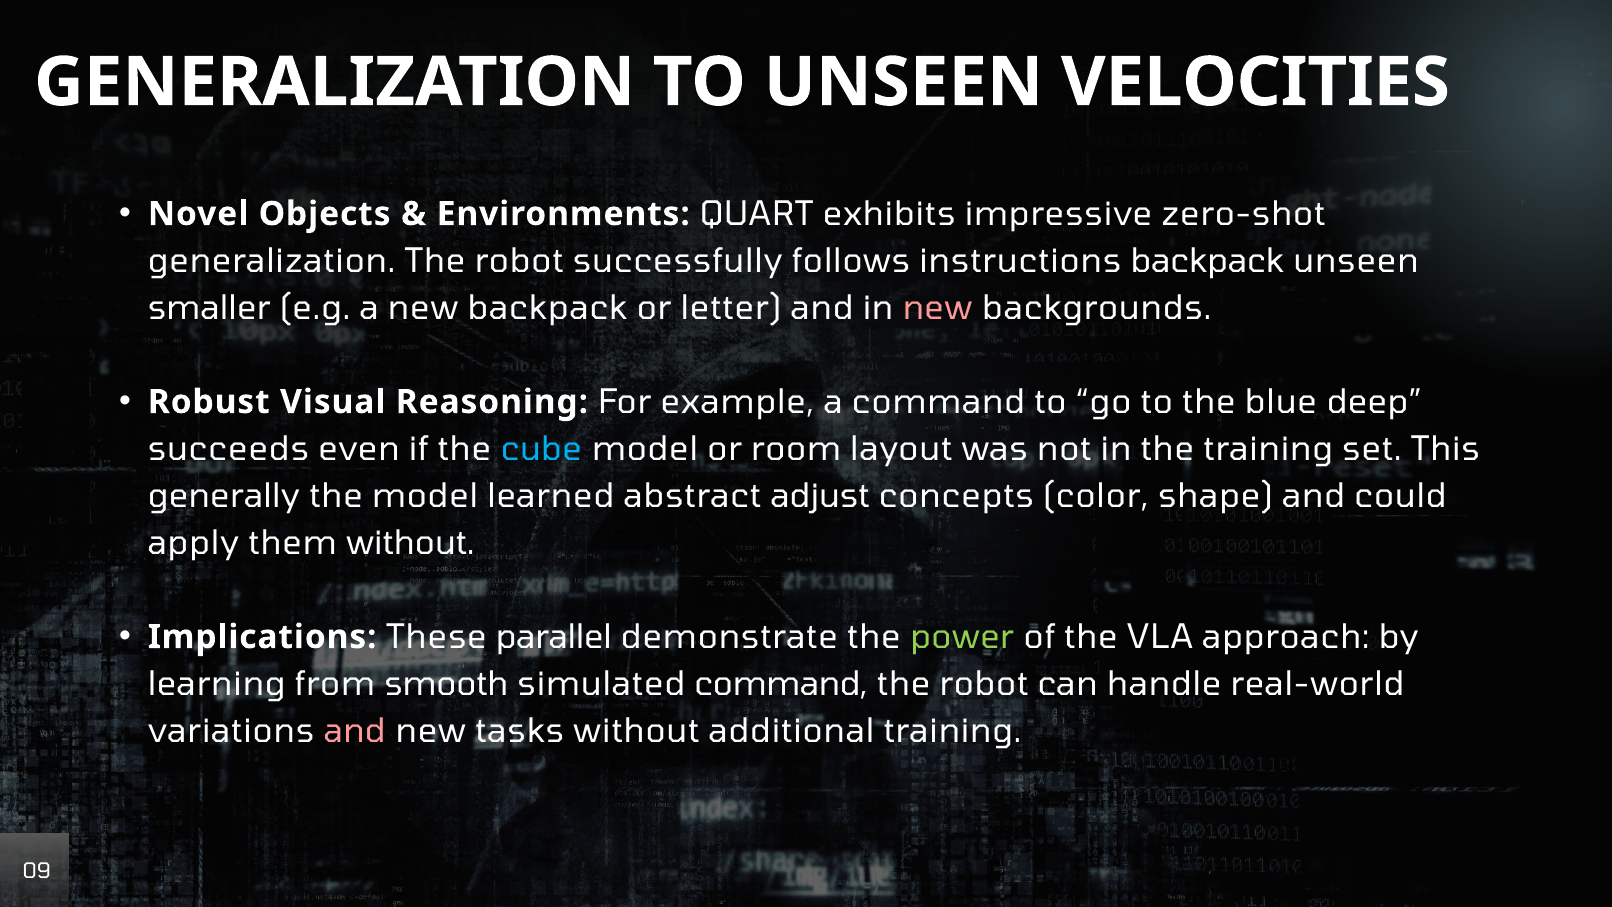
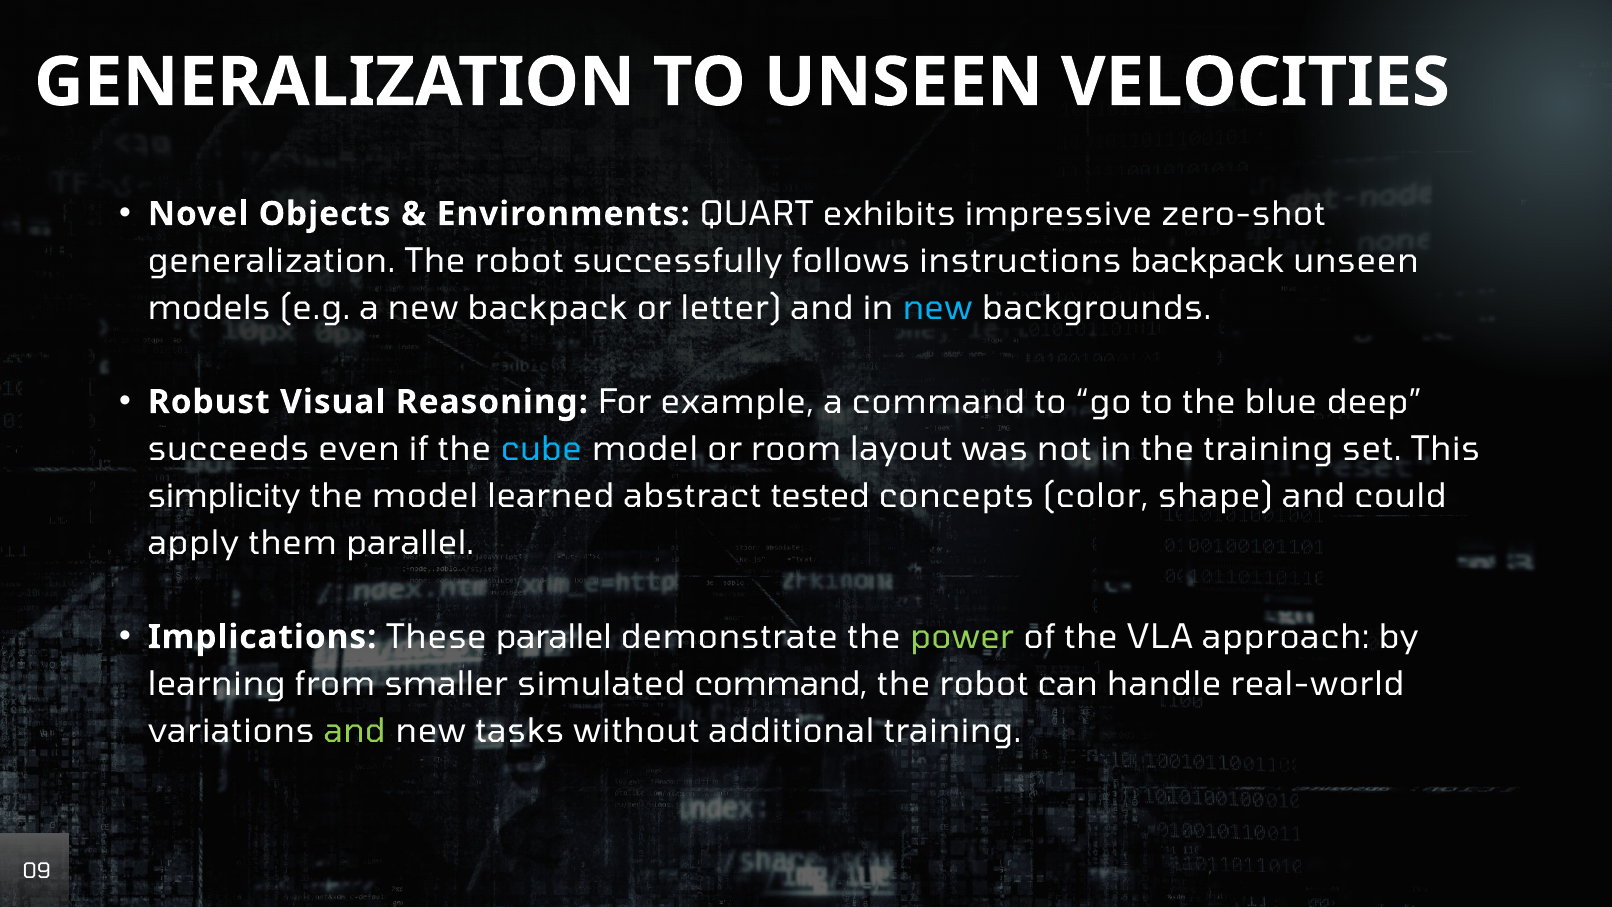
smaller: smaller -> models (209, 308)
new colour: pink -> light blue (938, 308)
generally: generally -> simplicity (224, 496)
adjust: adjust -> tested (820, 496)
them without: without -> parallel (410, 543)
smooth: smooth -> smaller (446, 684)
and colour: pink -> light green (355, 731)
